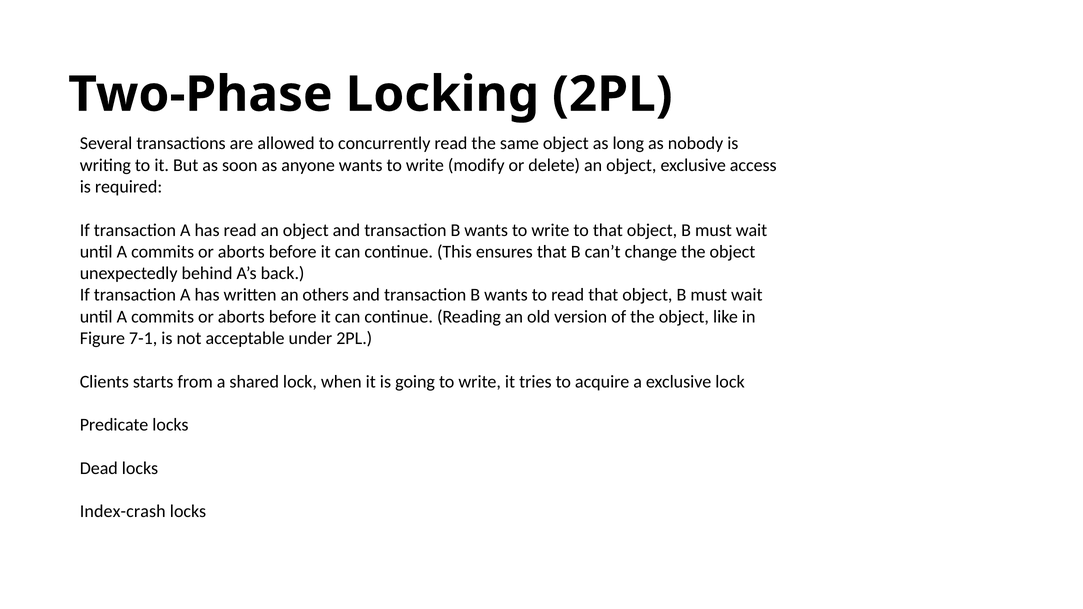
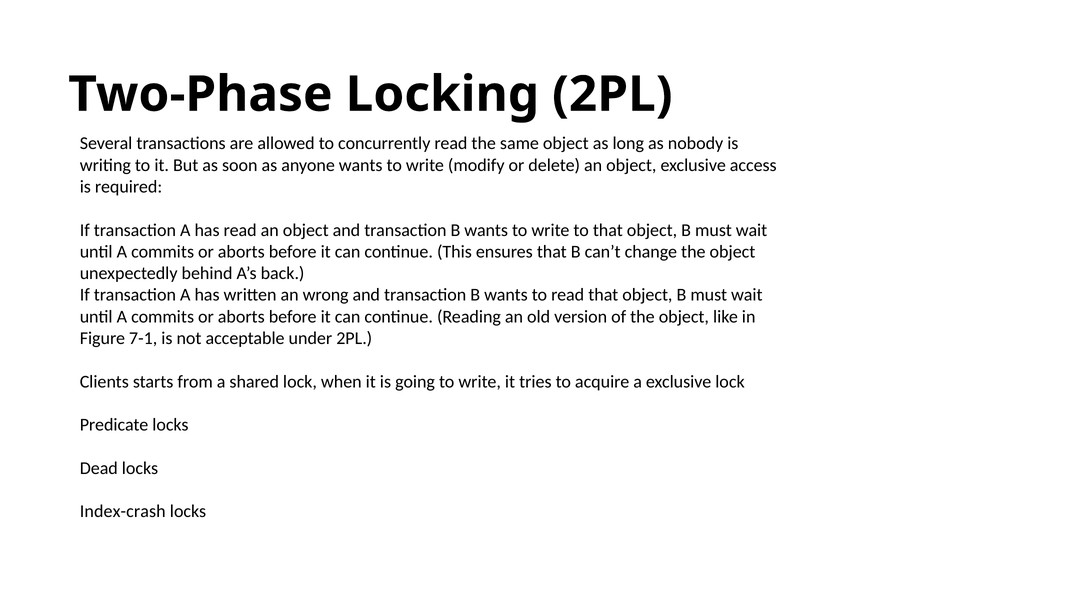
others: others -> wrong (326, 295)
